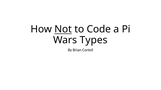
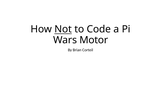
Types: Types -> Motor (94, 40)
